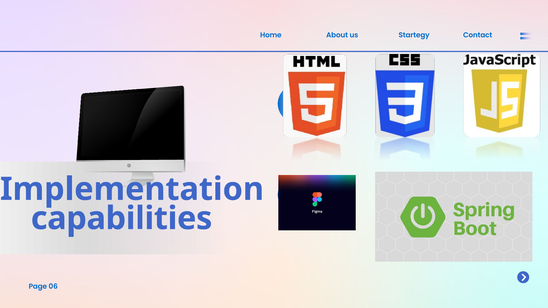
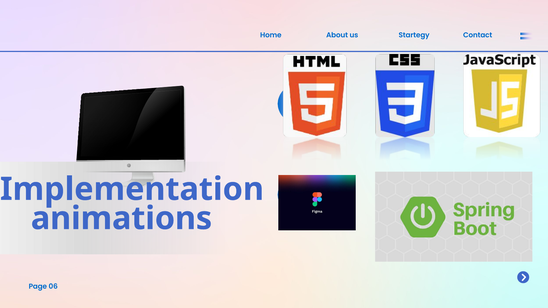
capabilities: capabilities -> animations (121, 219)
